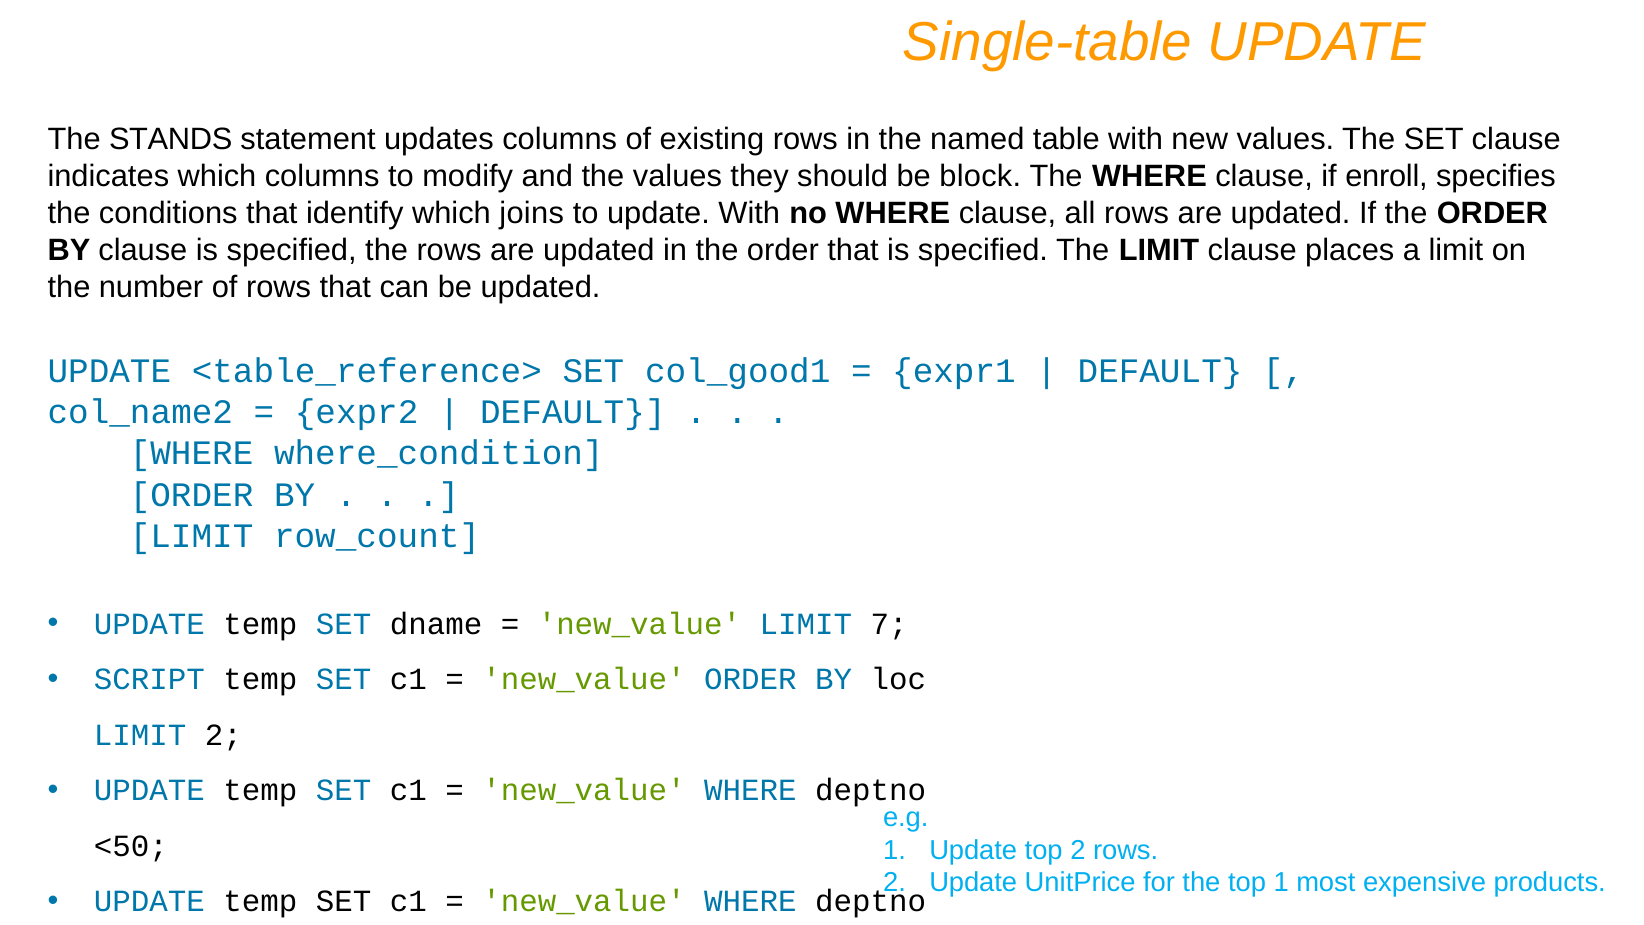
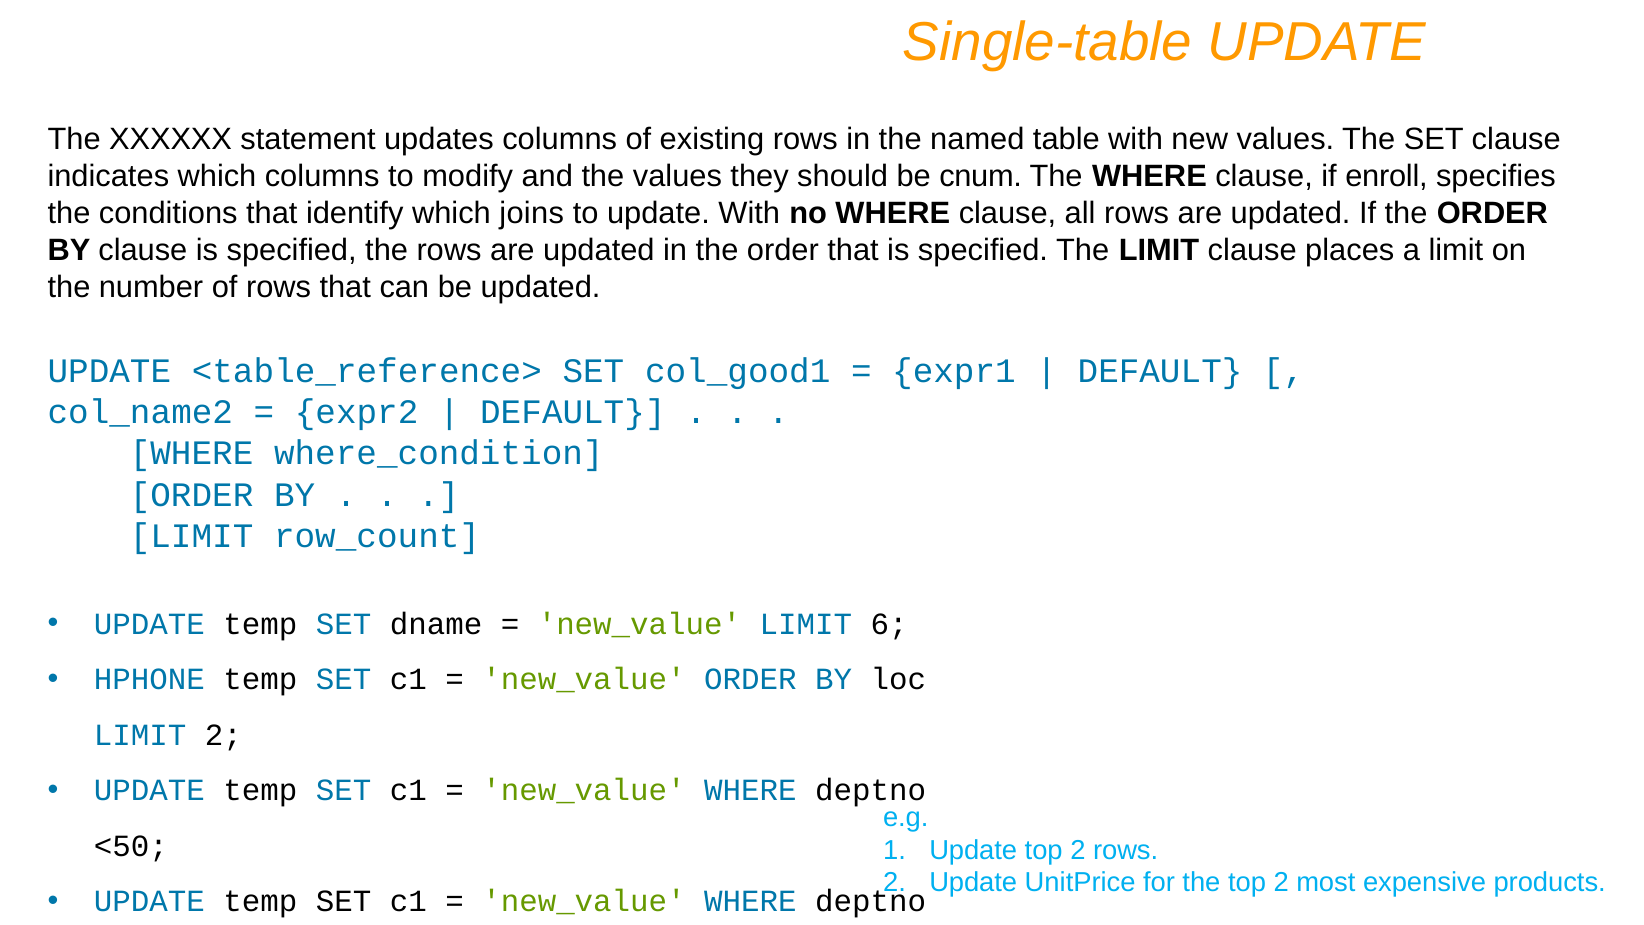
STANDS: STANDS -> XXXXXX (171, 140)
block: block -> cnum (981, 177)
7: 7 -> 6 (889, 624)
SCRIPT: SCRIPT -> HPHONE (149, 680)
the top 1: 1 -> 2 (1281, 883)
